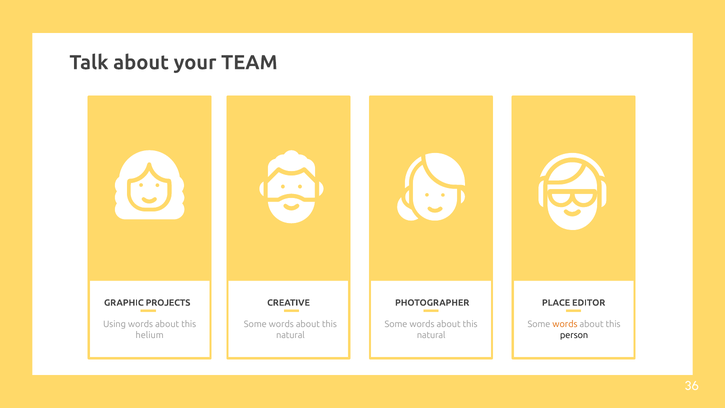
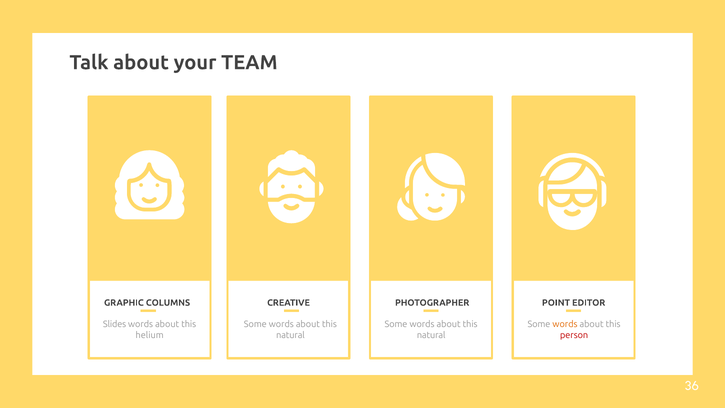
PROJECTS: PROJECTS -> COLUMNS (168, 303)
PLACE: PLACE -> POINT (556, 303)
Using: Using -> Slides (115, 324)
person colour: black -> red (574, 335)
